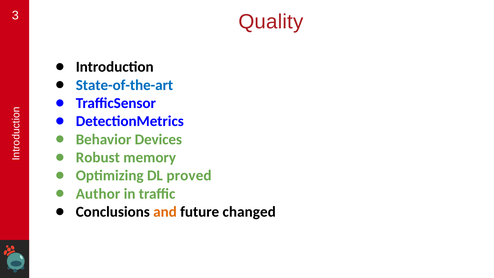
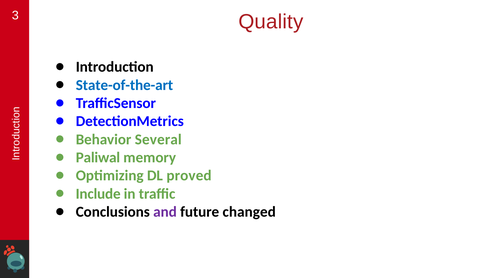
Devices: Devices -> Several (158, 139)
Robust: Robust -> Paliwal (98, 157)
Author: Author -> Include (98, 194)
and colour: orange -> purple (165, 212)
